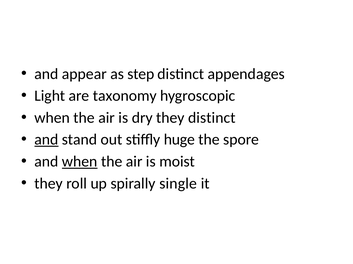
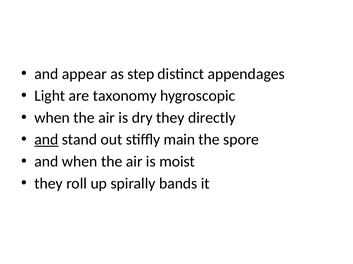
they distinct: distinct -> directly (212, 118)
huge: huge -> main (179, 140)
when underline: present -> none (80, 162)
single: single -> bands (178, 184)
